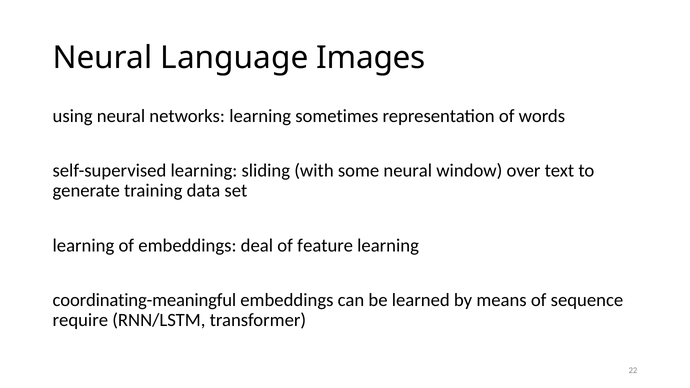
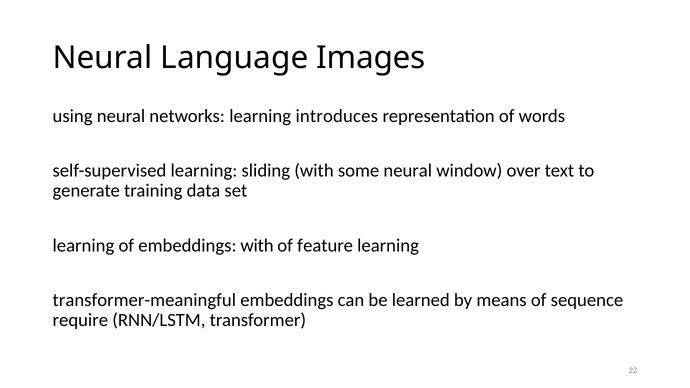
sometimes: sometimes -> introduces (337, 116)
embeddings deal: deal -> with (257, 245)
coordinating-meaningful: coordinating-meaningful -> transformer-meaningful (144, 300)
